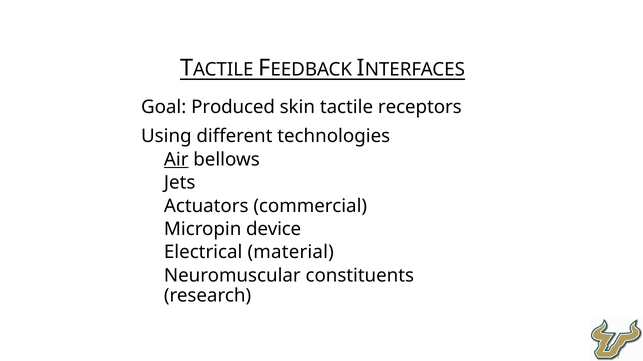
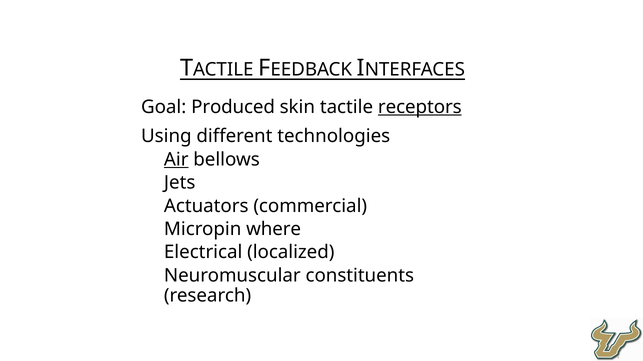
receptors underline: none -> present (420, 107)
device: device -> where (274, 229)
material: material -> localized (291, 253)
